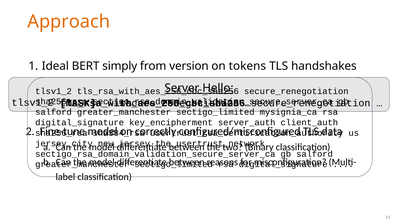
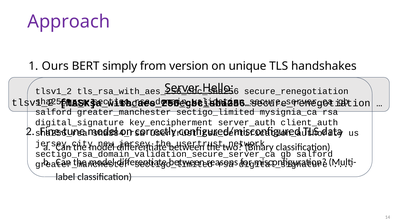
Approach colour: orange -> purple (69, 22)
Ideal: Ideal -> Ours (55, 66)
tokens: tokens -> unique (247, 66)
